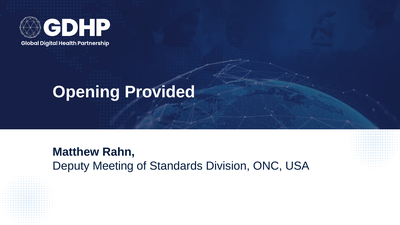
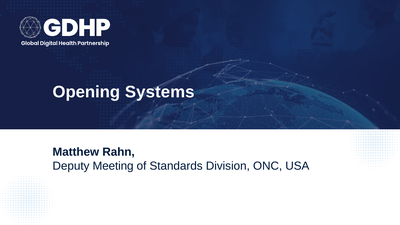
Provided: Provided -> Systems (160, 92)
